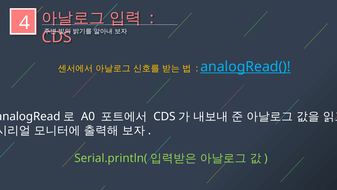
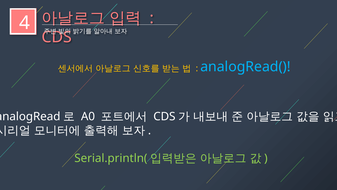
analogRead( underline: present -> none (246, 67)
